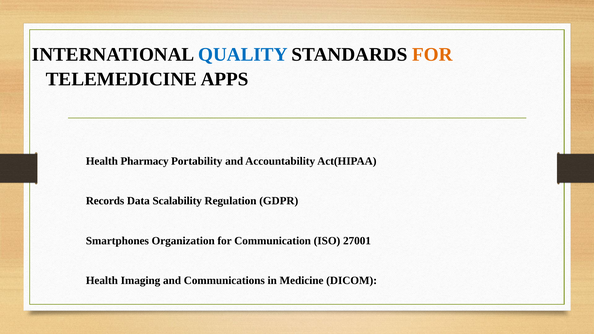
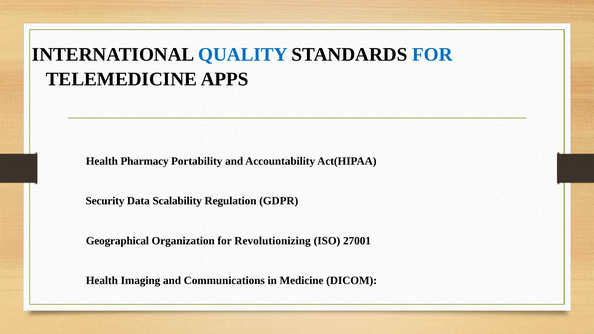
FOR colour: orange -> blue (432, 55)
Records: Records -> Security (105, 201)
Smartphones: Smartphones -> Geographical (117, 241)
Communication: Communication -> Revolutionizing (273, 241)
